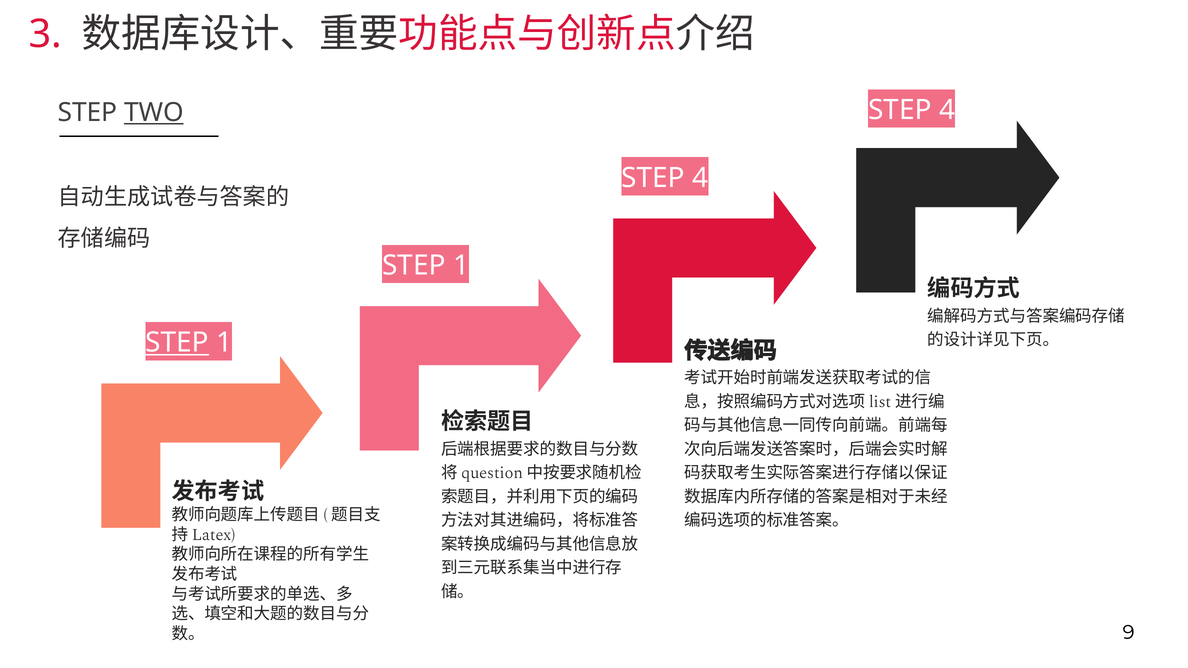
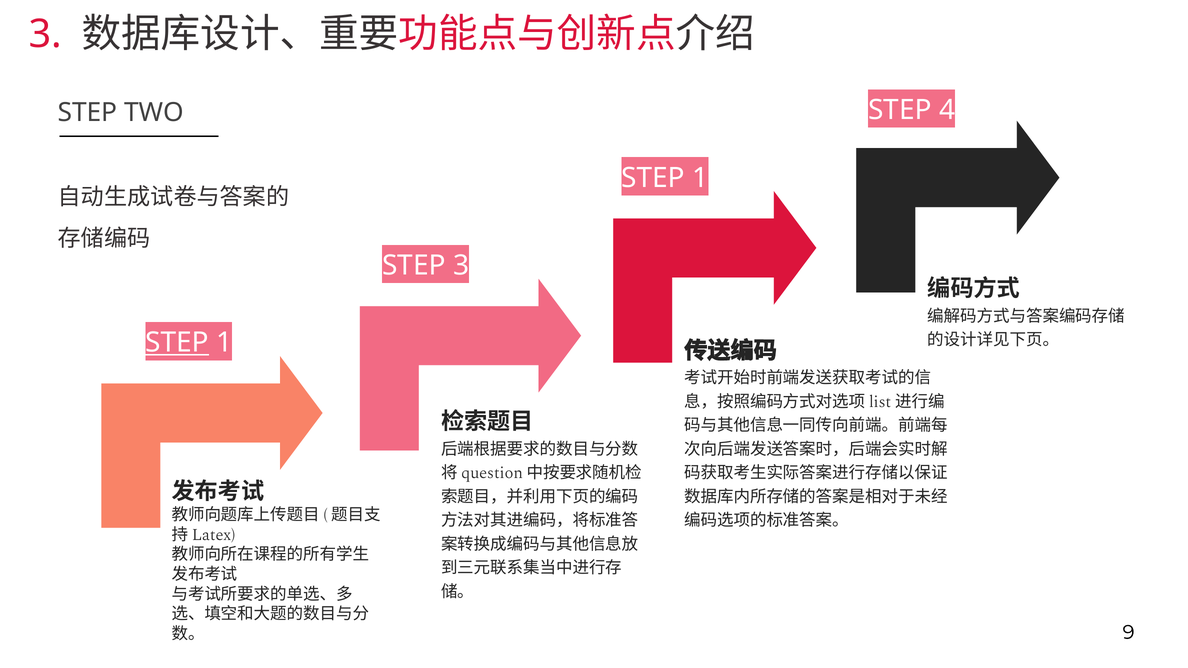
TWO underline: present -> none (154, 112)
4: 4 -> 1 (700, 178)
1: 1 -> 3 (461, 266)
